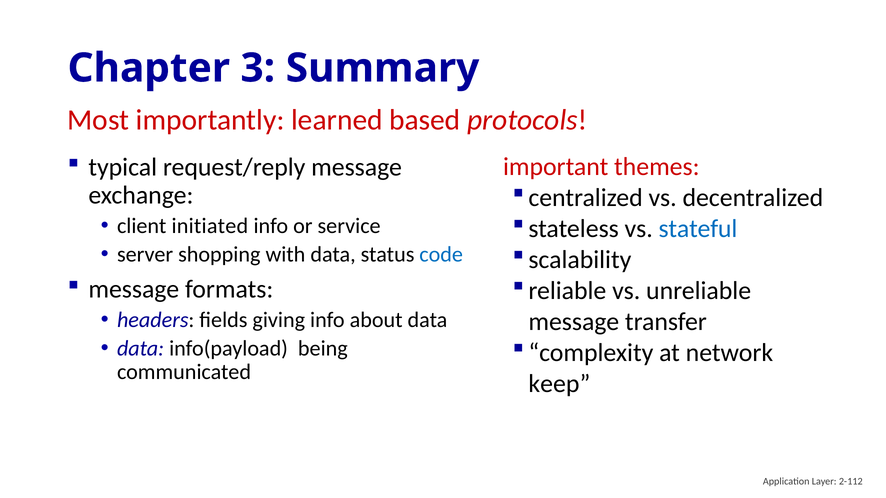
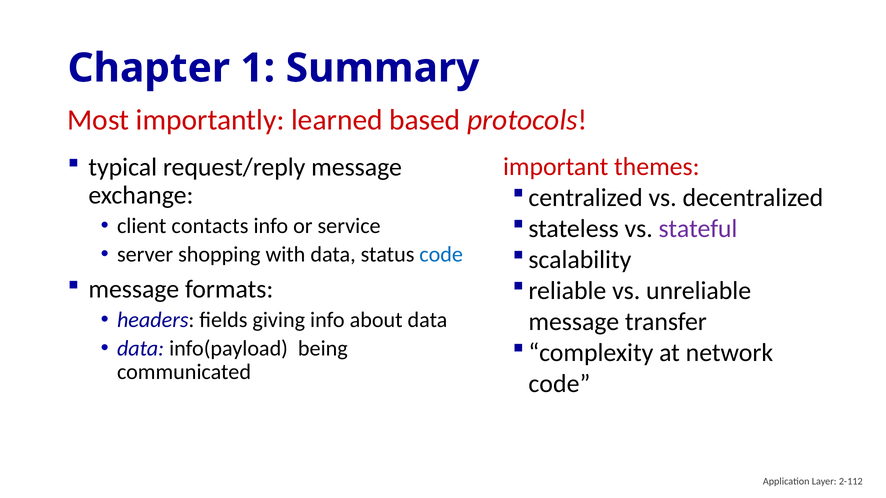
3: 3 -> 1 (258, 68)
initiated: initiated -> contacts (210, 226)
stateful colour: blue -> purple (698, 229)
keep: keep -> code (559, 384)
